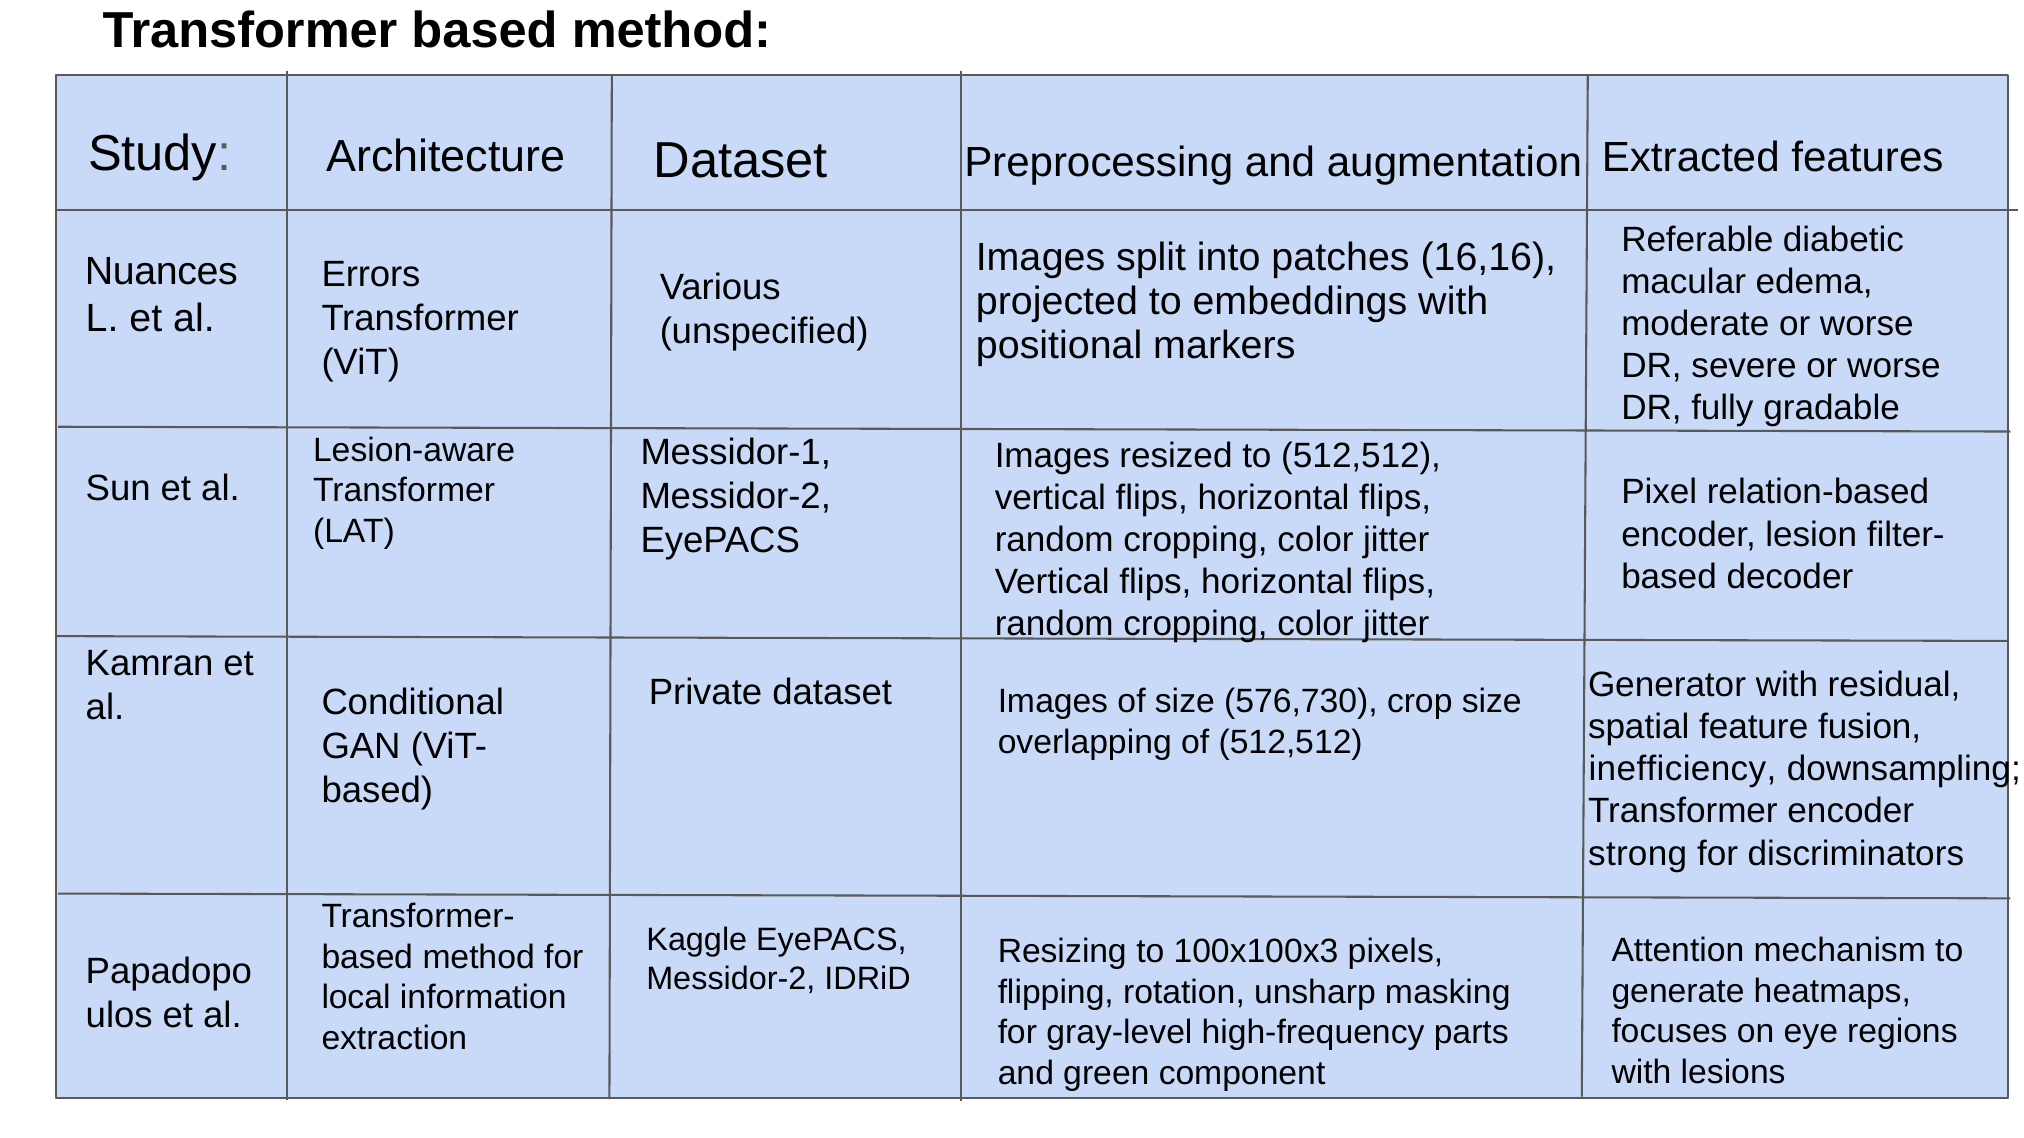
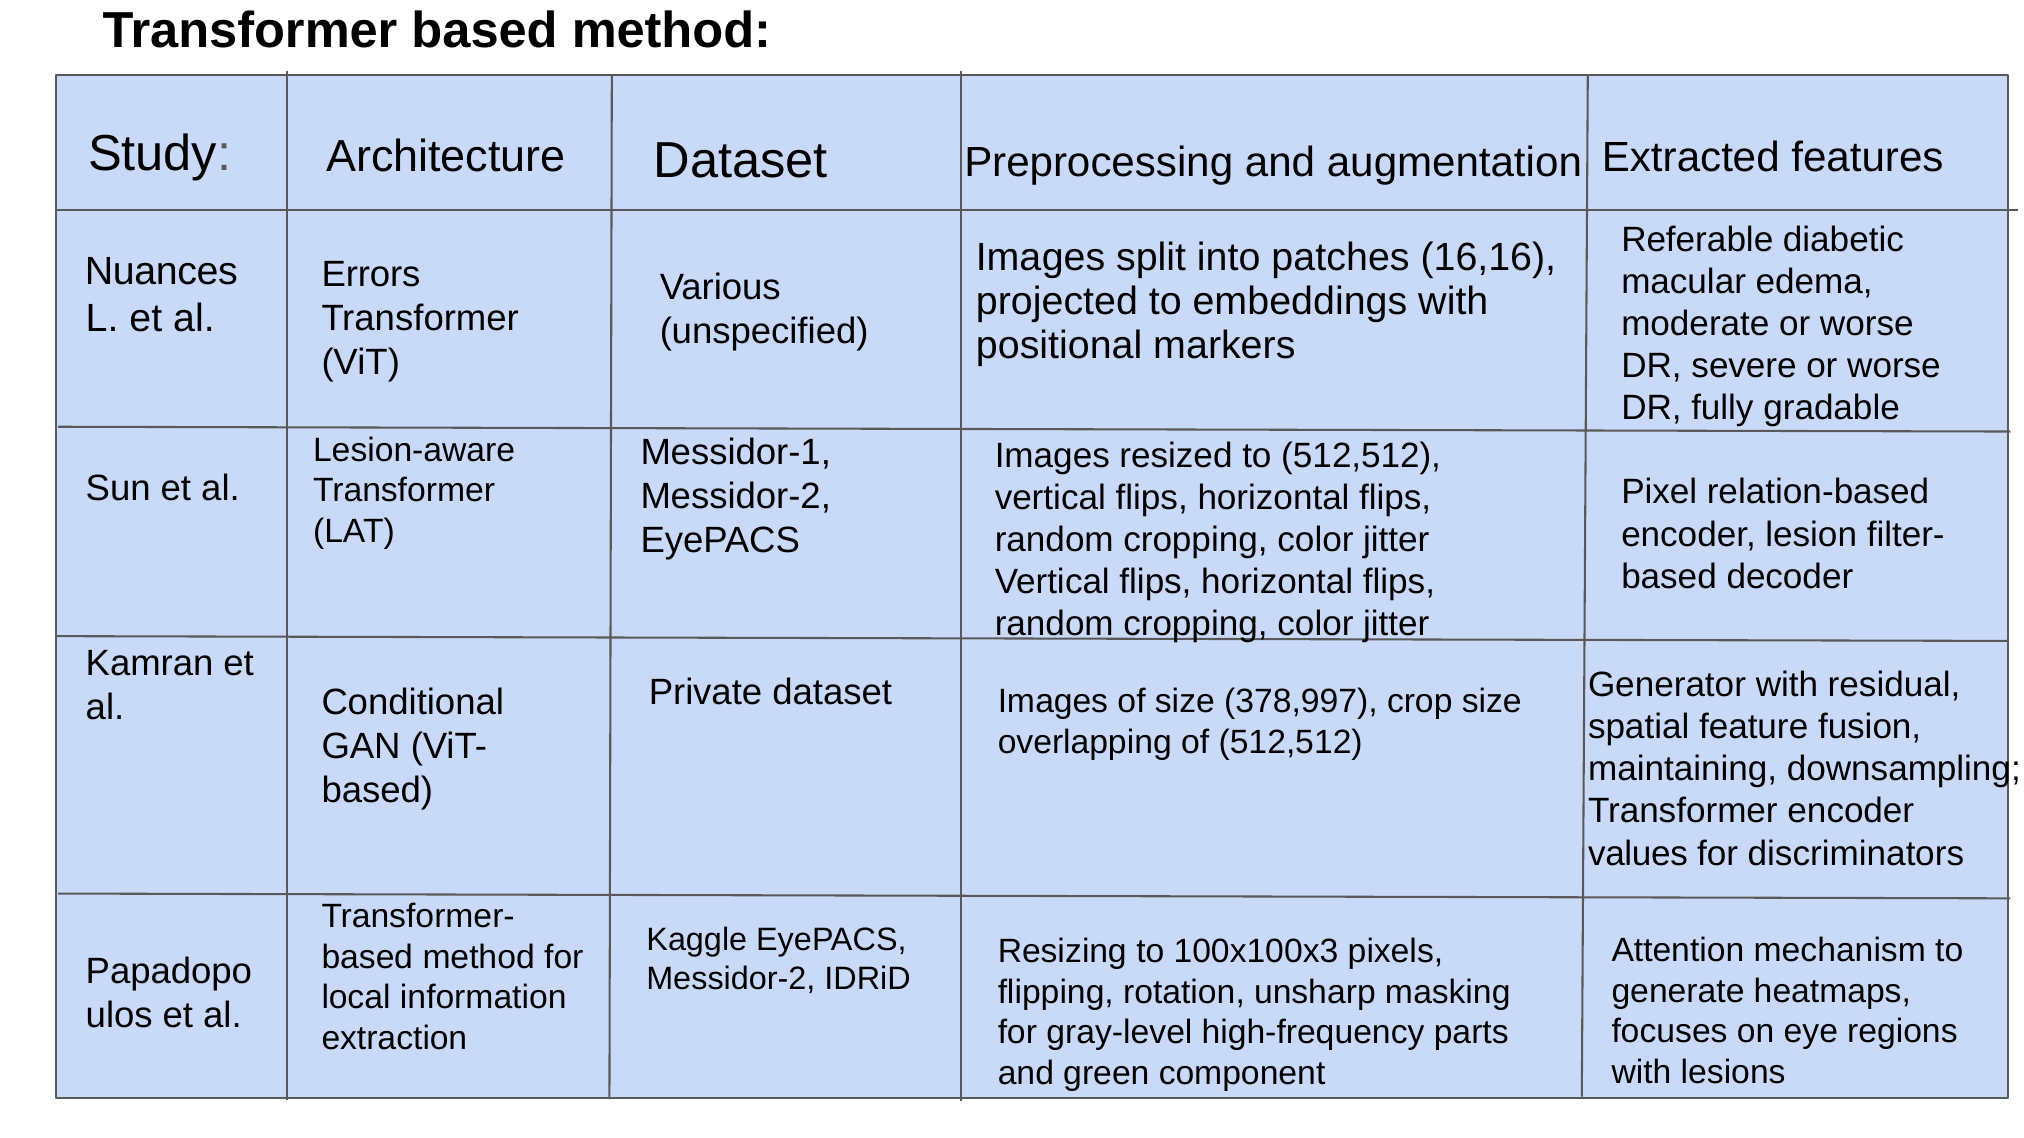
576,730: 576,730 -> 378,997 (1301, 702)
inefficiency: inefficiency -> maintaining (1683, 770)
strong: strong -> values (1638, 854)
